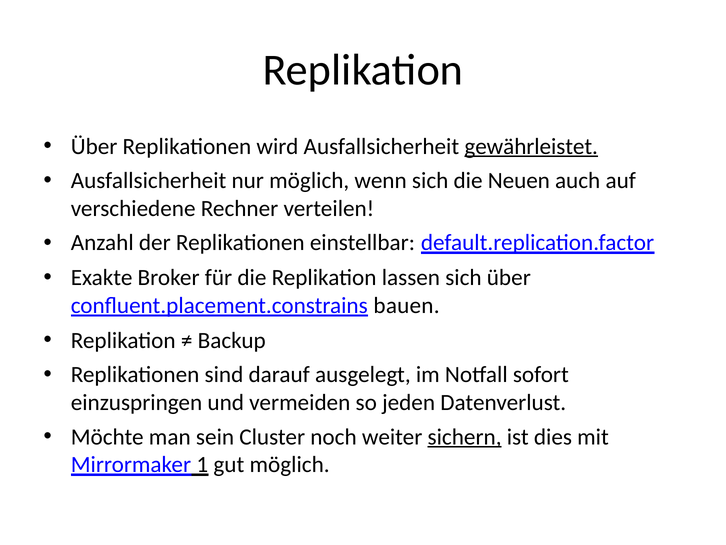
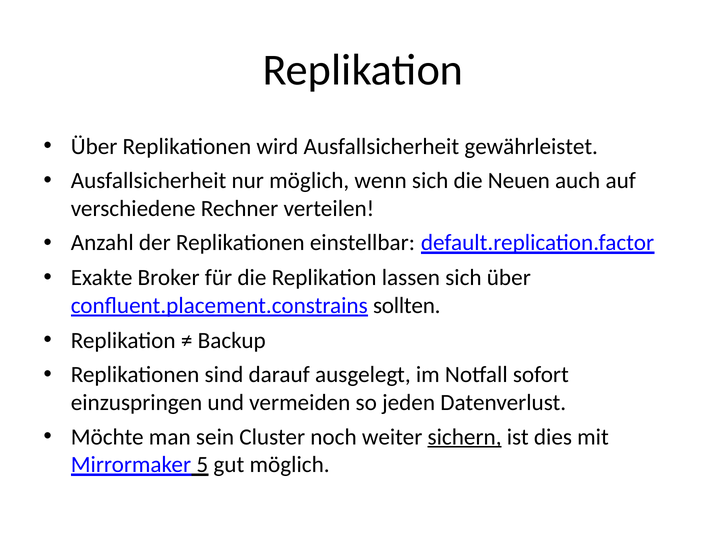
gewährleistet underline: present -> none (531, 146)
bauen: bauen -> sollten (407, 305)
1: 1 -> 5 (202, 464)
